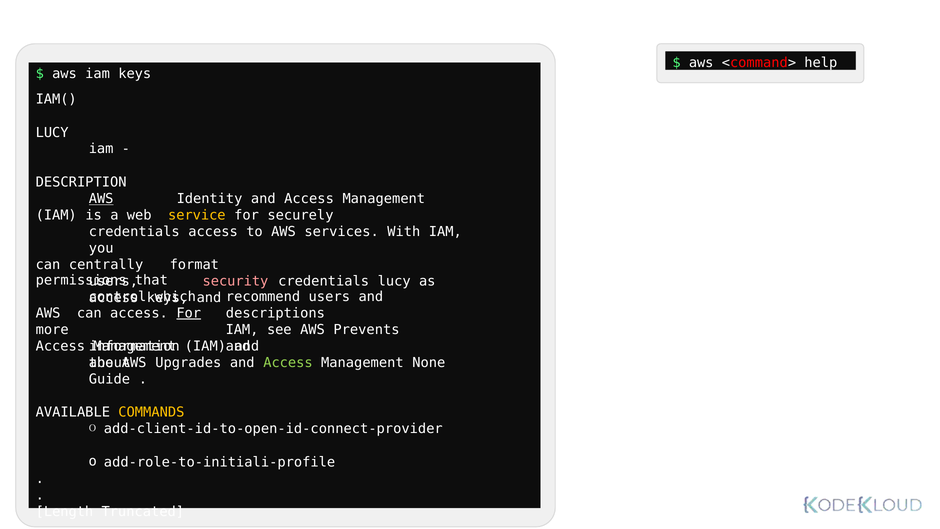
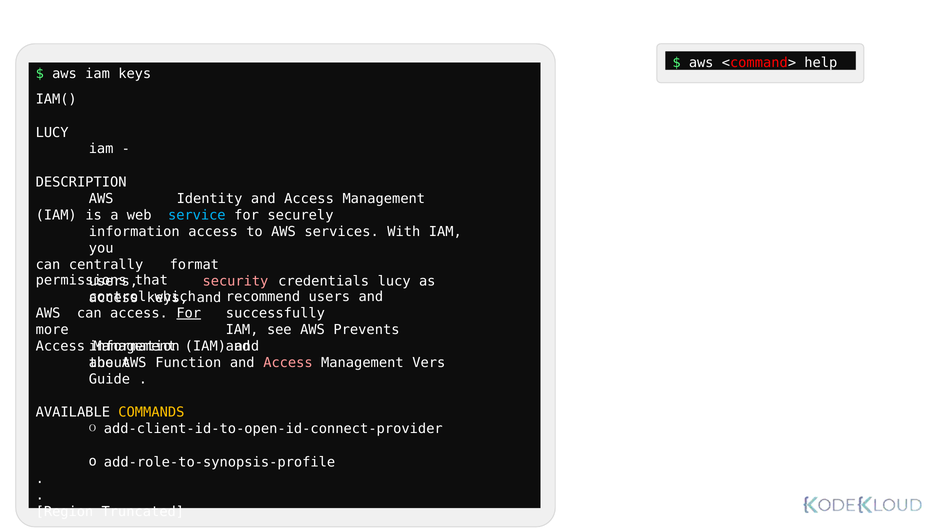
AWS underline: present -> none (101, 199)
service colour: yellow -> light blue (197, 215)
credentials: credentials -> information (134, 232)
descriptions: descriptions -> successfully (275, 313)
Upgrades: Upgrades -> Function (188, 362)
Access colour: light green -> pink (288, 362)
None: None -> Vers (429, 362)
add-role-to-initiali-profile: add-role-to-initiali-profile -> add-role-to-synopsis-profile (220, 462)
Length: Length -> Region (64, 511)
